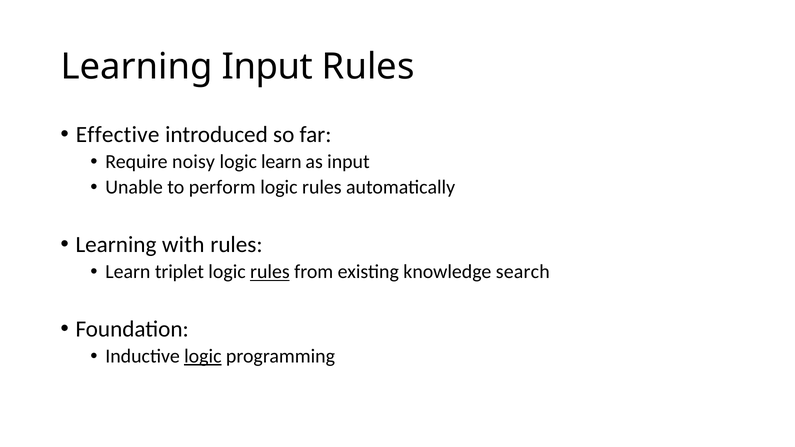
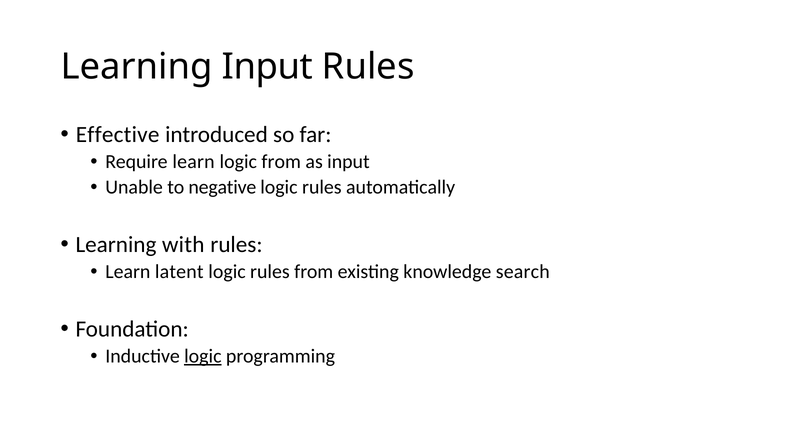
Require noisy: noisy -> learn (194, 162)
logic learn: learn -> from (281, 162)
perform: perform -> negative (222, 187)
triplet: triplet -> latent (179, 272)
rules underline: present -> none (270, 272)
